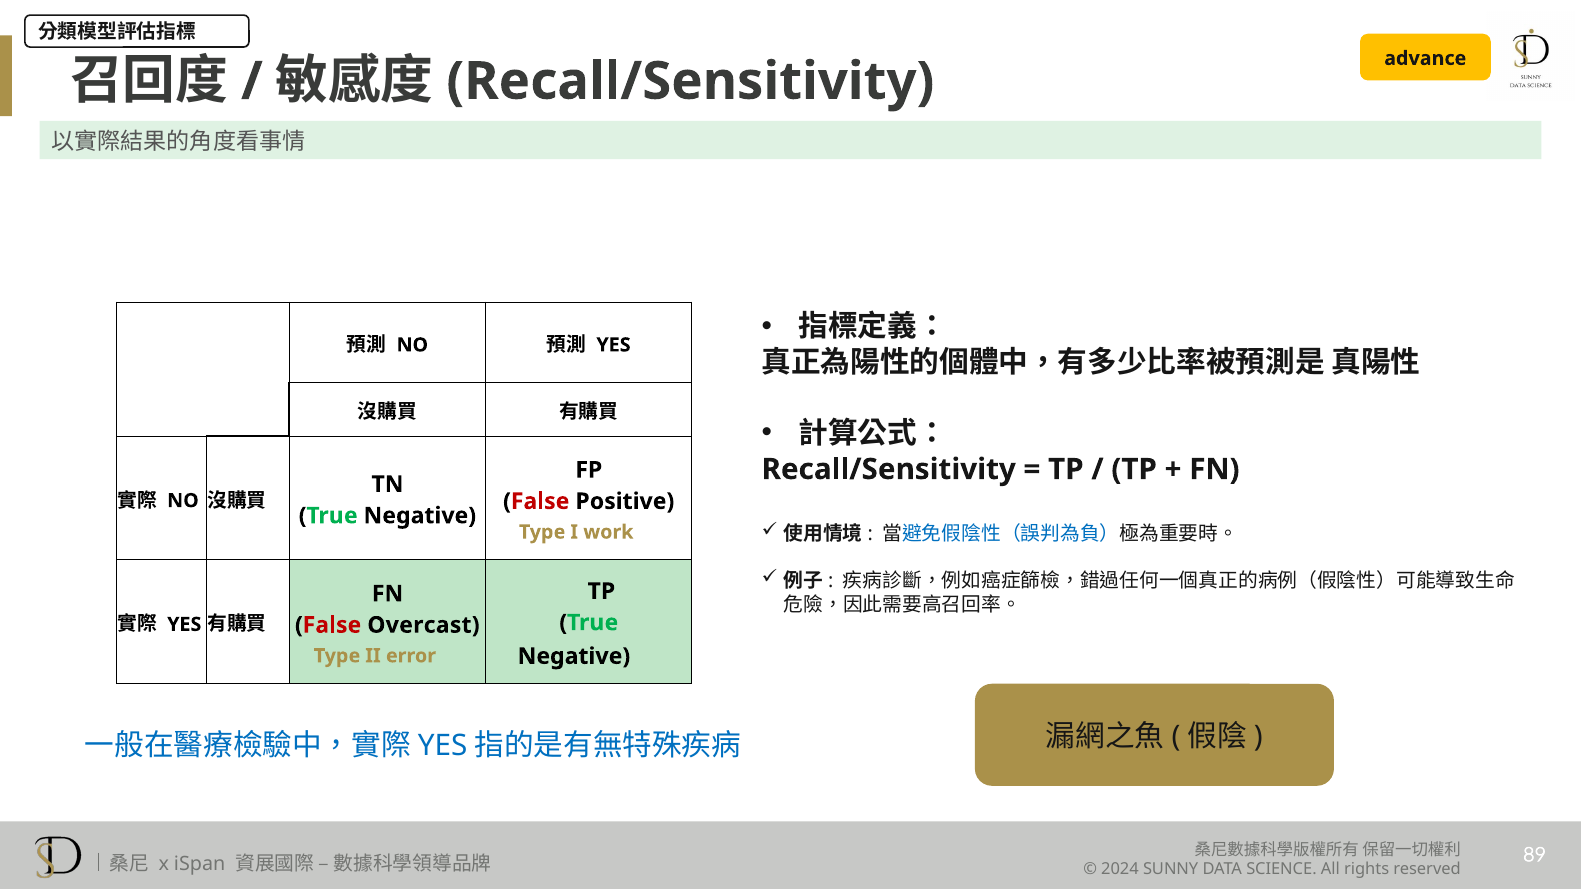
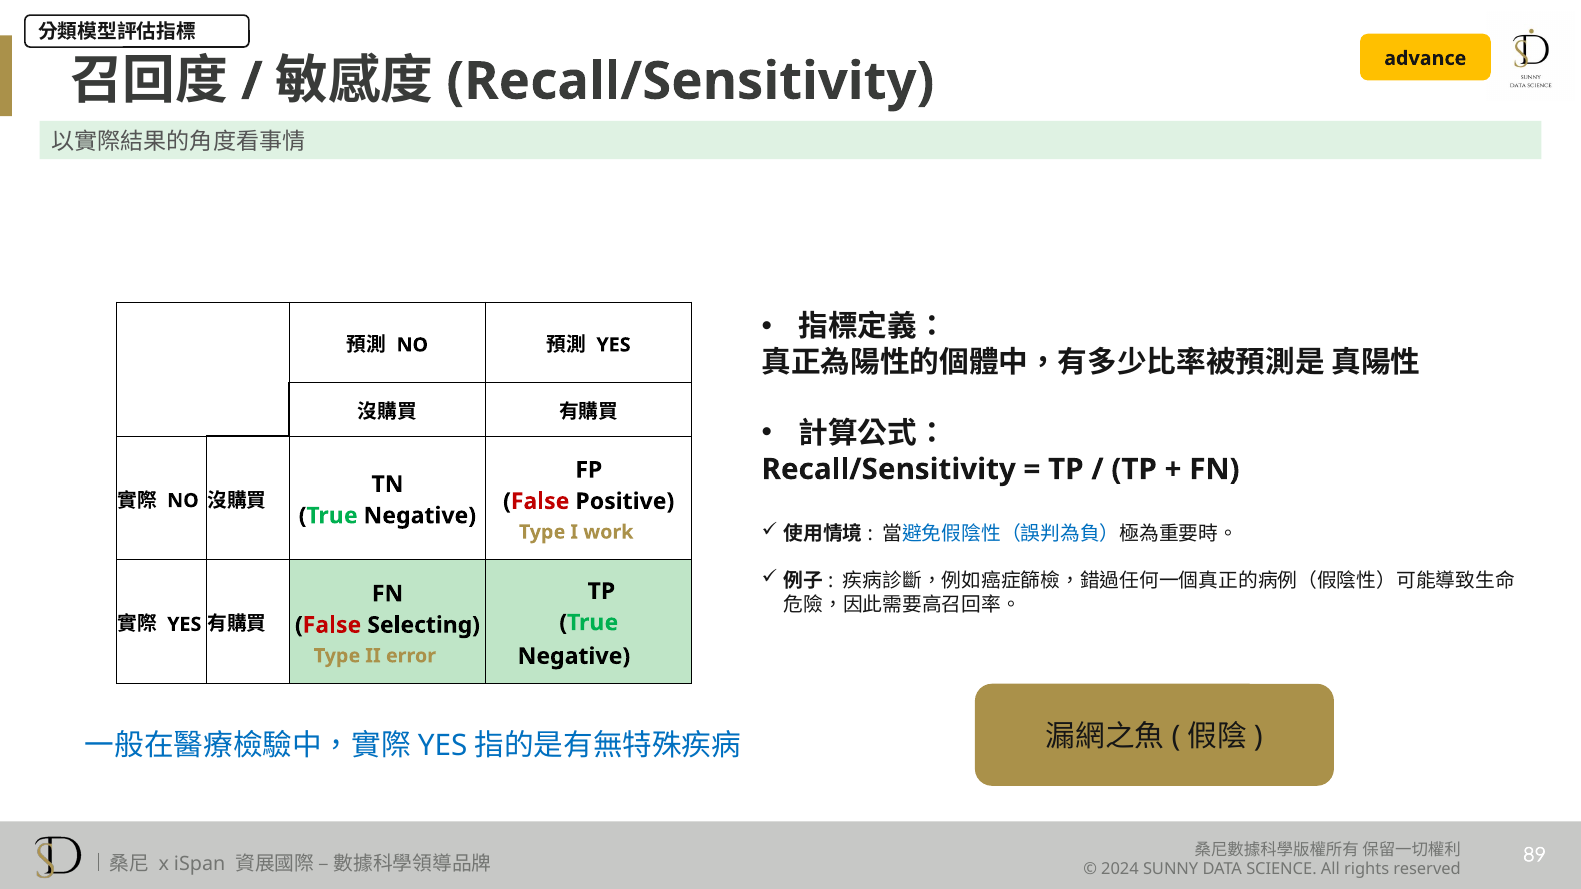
Overcast: Overcast -> Selecting (424, 625)
